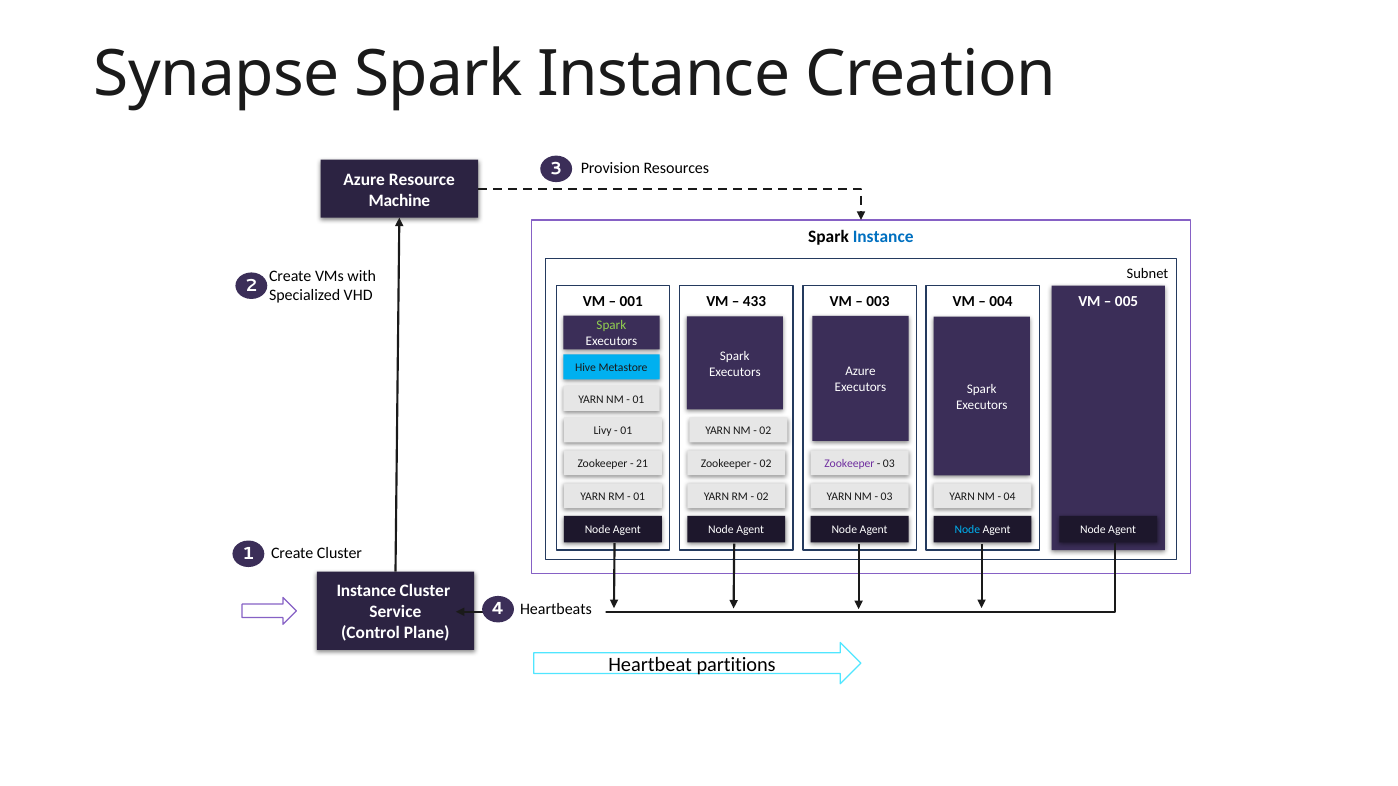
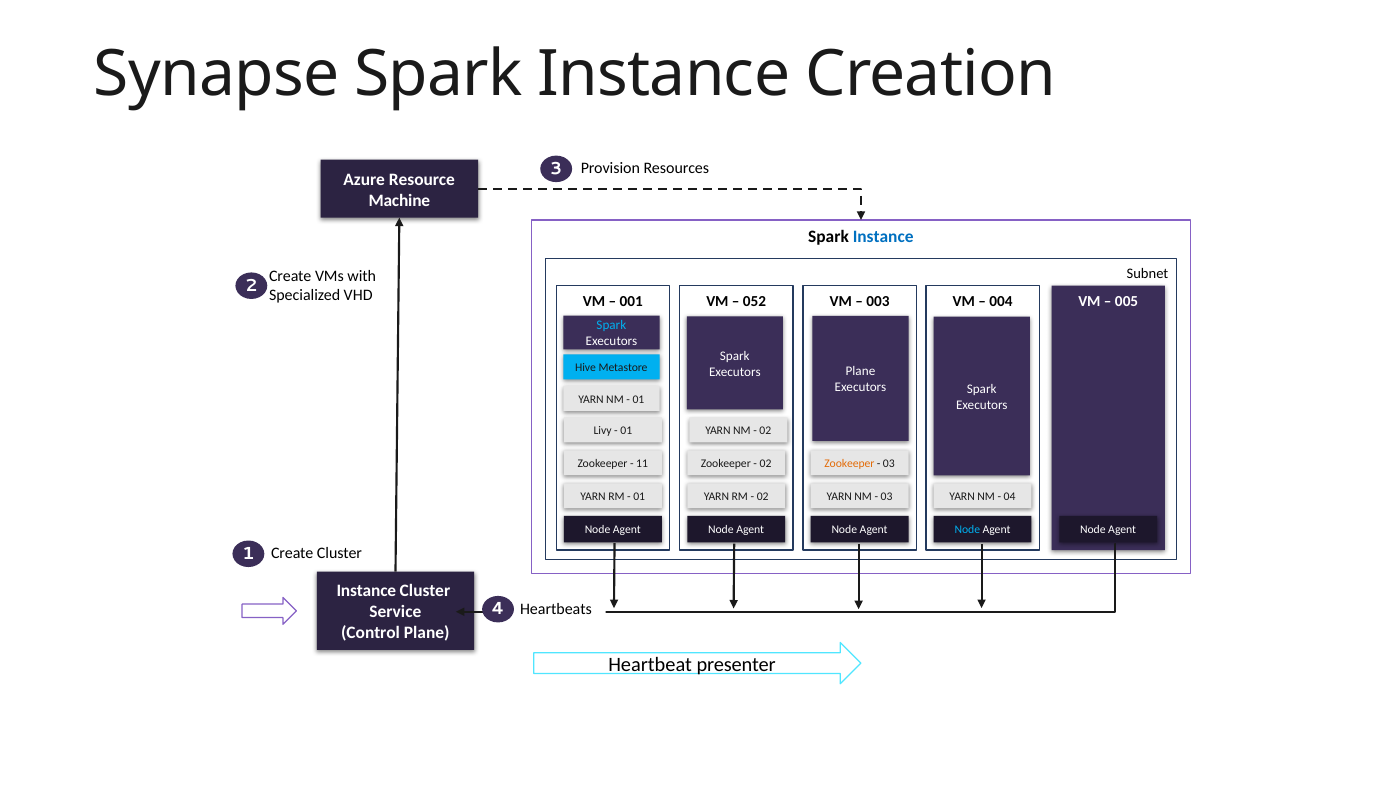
433: 433 -> 052 (755, 301)
Spark colour: light green -> light blue (611, 326)
Executors Azure: Azure -> Plane (860, 371)
21: 21 -> 11 (642, 464)
Zookeeper colour: purple -> orange (849, 464)
partitions: partitions -> presenter (736, 665)
